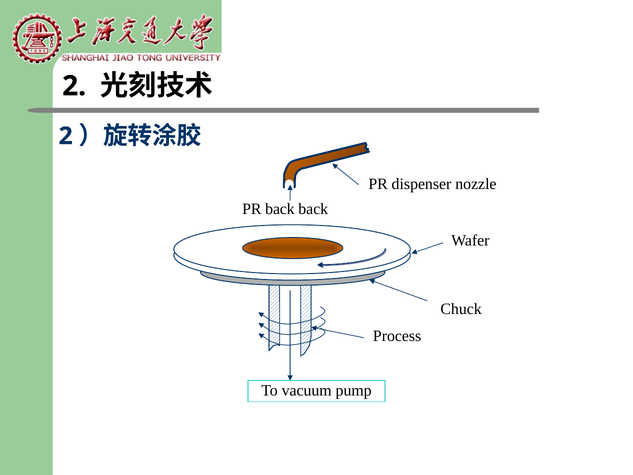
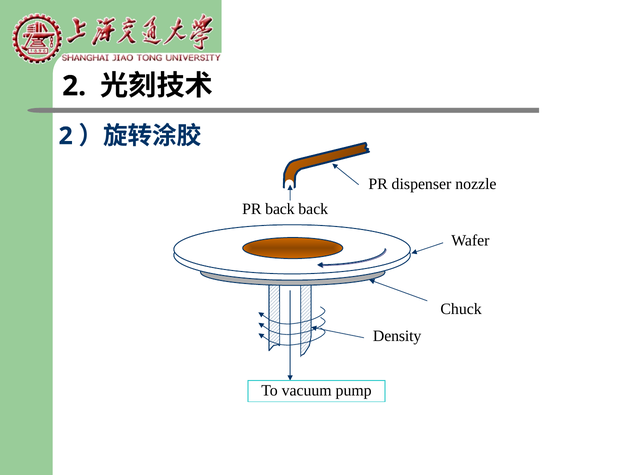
Process: Process -> Density (397, 336)
